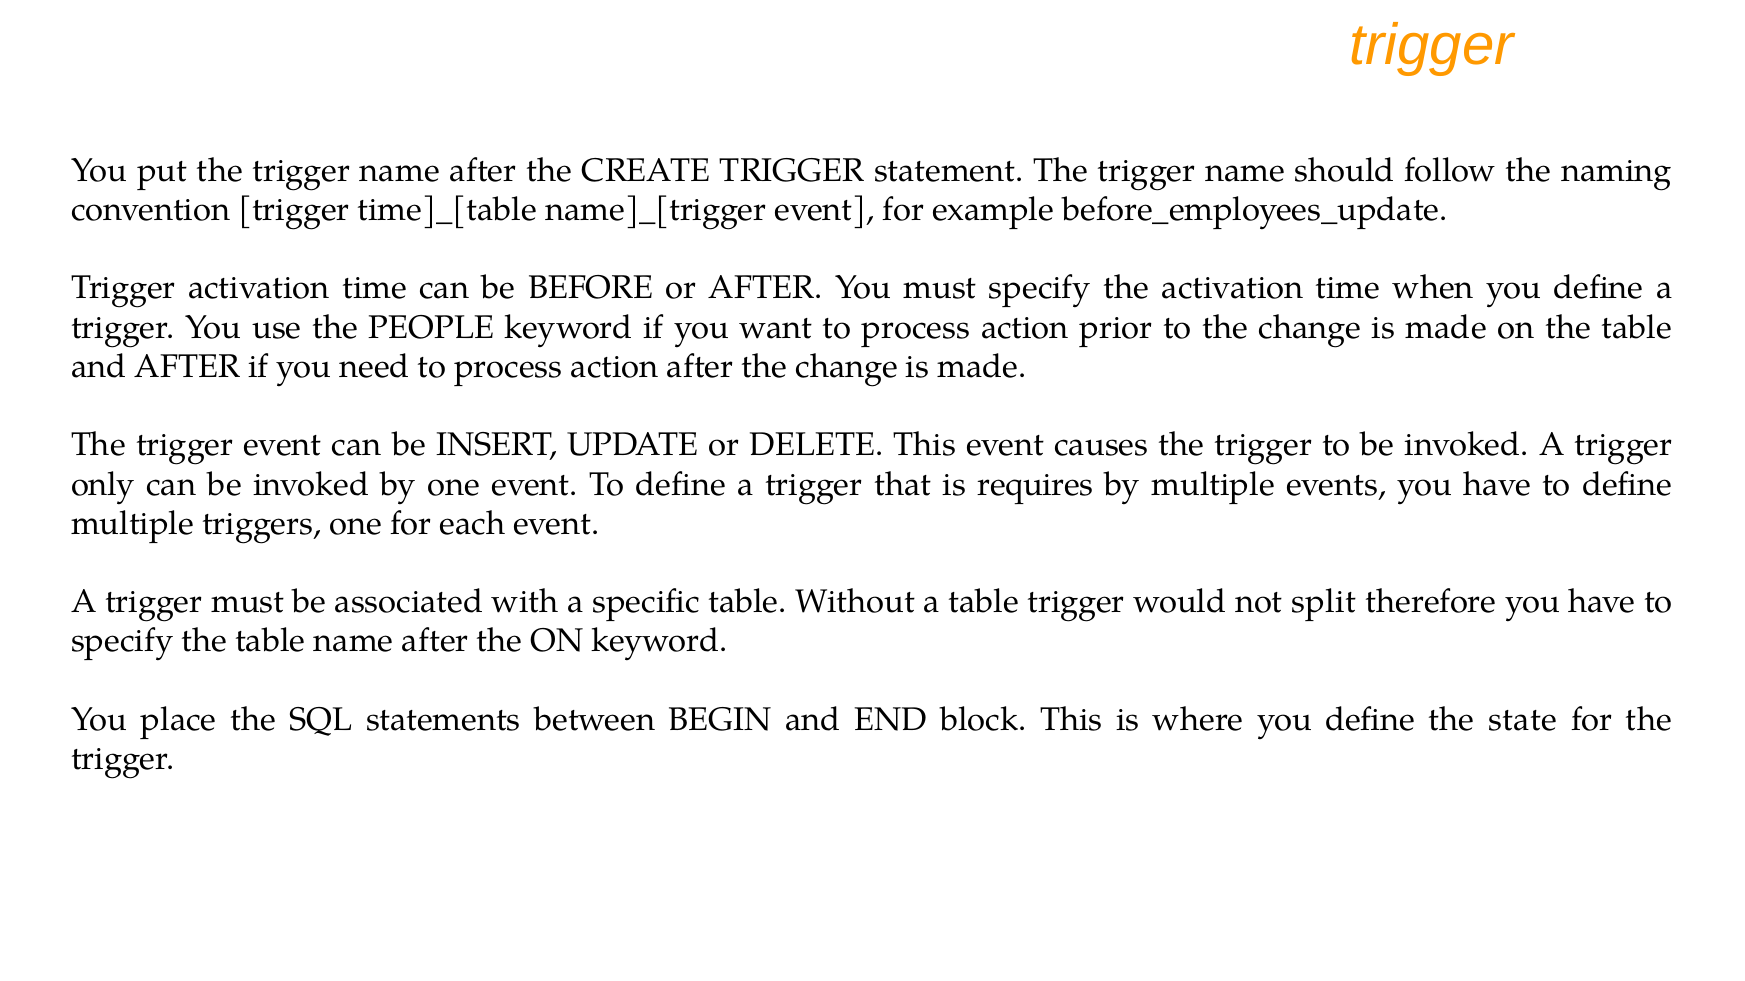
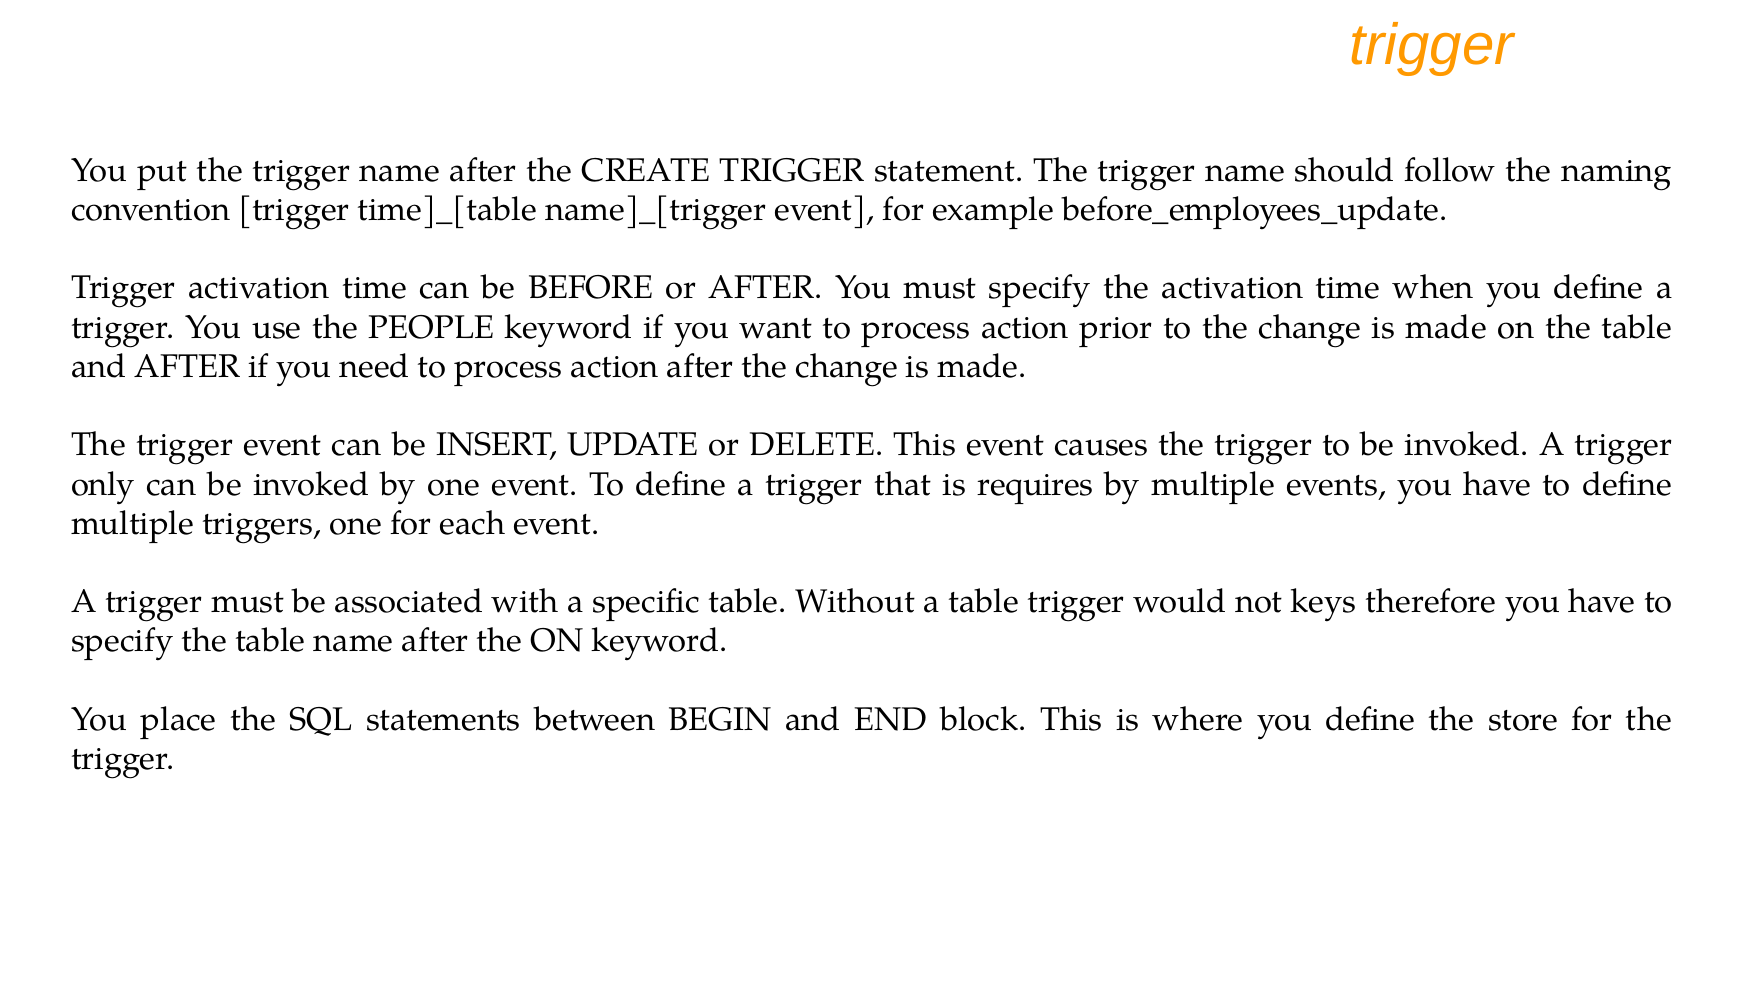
split: split -> keys (1324, 602)
state: state -> store (1523, 720)
